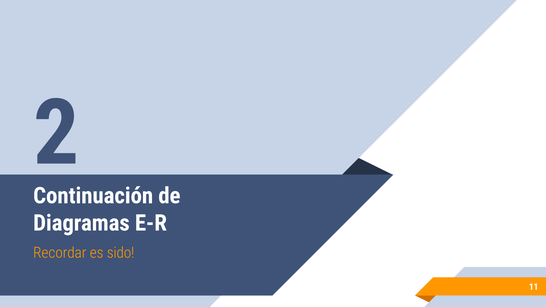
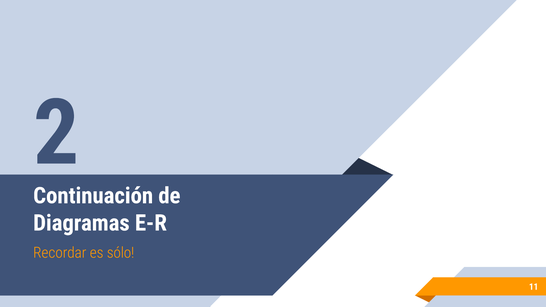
sido: sido -> sólo (121, 253)
